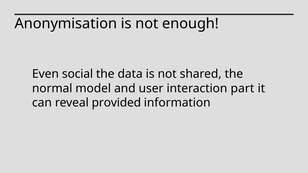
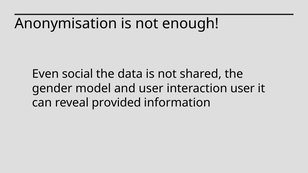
normal: normal -> gender (52, 89)
interaction part: part -> user (243, 89)
